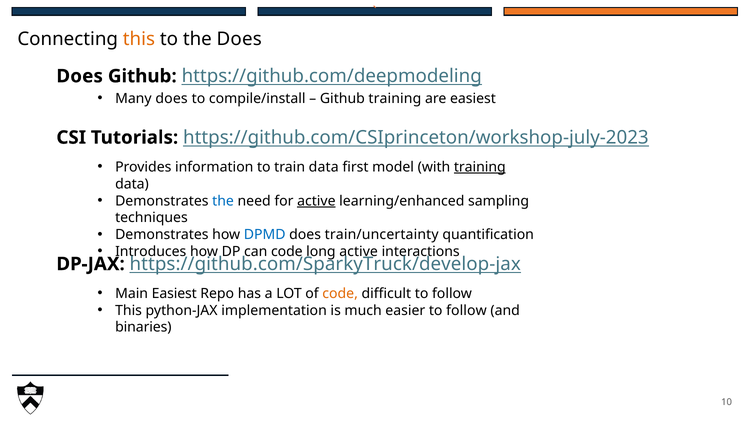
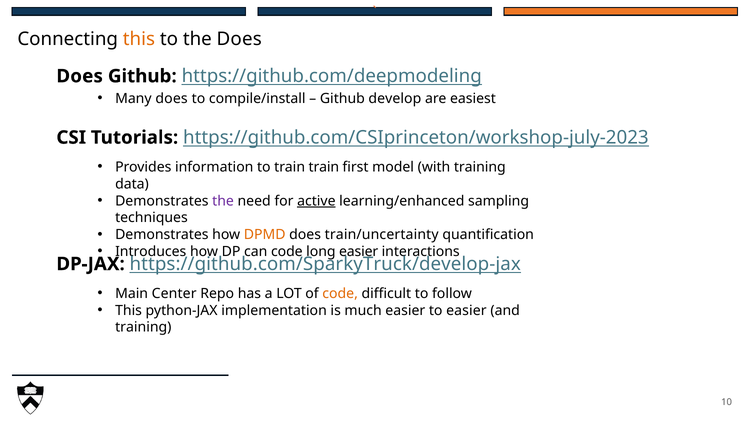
Github training: training -> develop (395, 99)
train data: data -> train (324, 167)
training underline: present -> none (480, 167)
the colour: blue -> purple (223, 201)
DPMD colour: blue -> orange (265, 235)
long active: active -> easier (359, 251)
Main Easiest: Easiest -> Center (174, 293)
easier to follow: follow -> easier (466, 310)
binaries: binaries -> training (143, 327)
